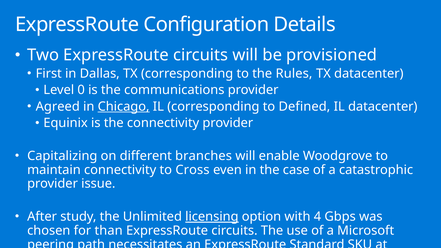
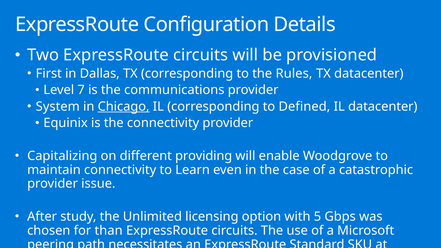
0: 0 -> 7 (81, 90)
Agreed: Agreed -> System (58, 107)
branches: branches -> providing (204, 156)
Cross: Cross -> Learn (193, 170)
licensing underline: present -> none (212, 217)
4: 4 -> 5 (317, 217)
